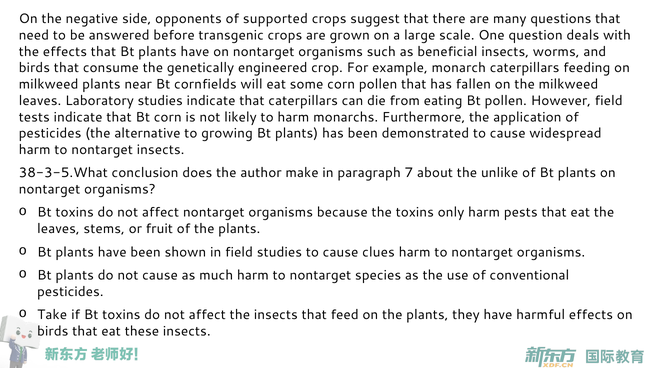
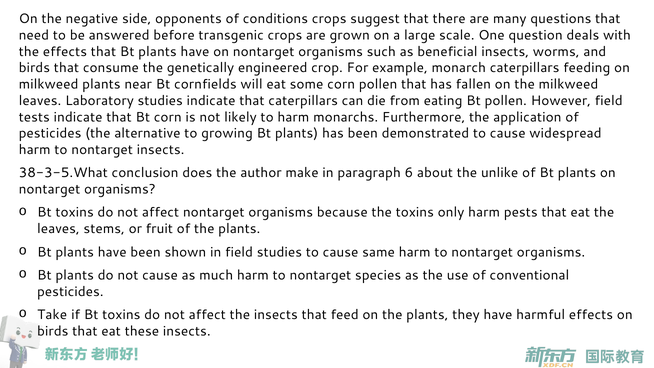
supported: supported -> conditions (275, 19)
7: 7 -> 6 (409, 173)
clues: clues -> same (379, 252)
